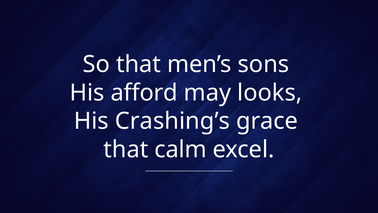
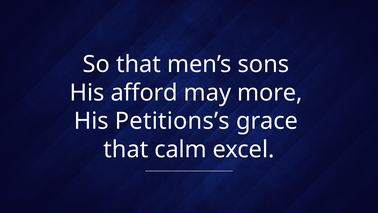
looks: looks -> more (270, 93)
Crashing’s: Crashing’s -> Petitions’s (172, 121)
